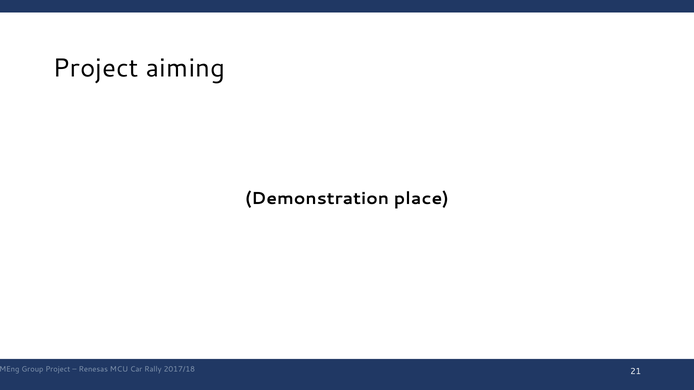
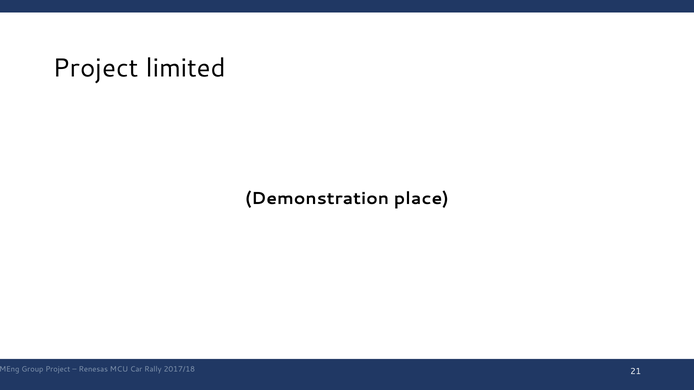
aiming: aiming -> limited (186, 68)
